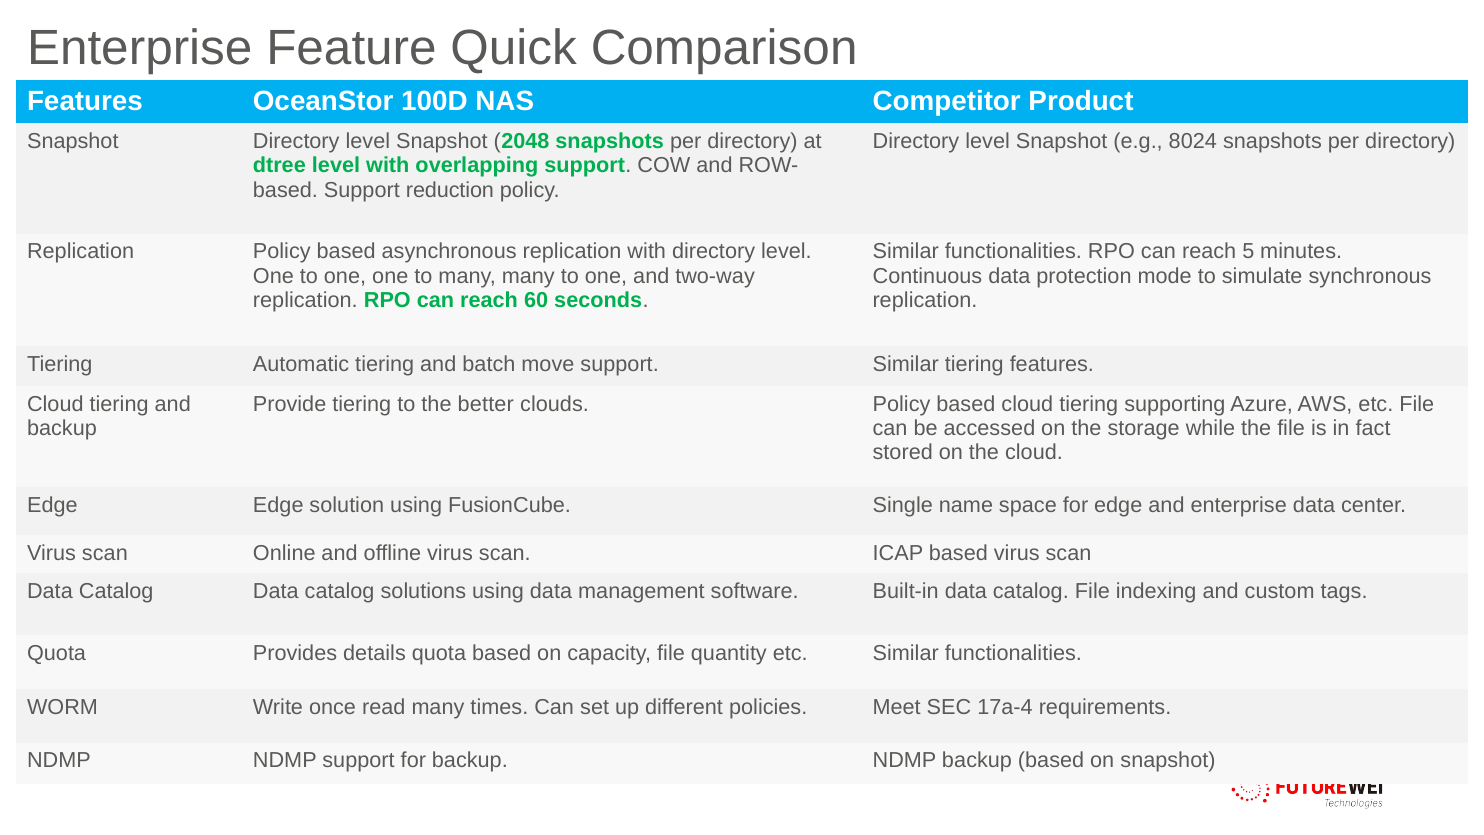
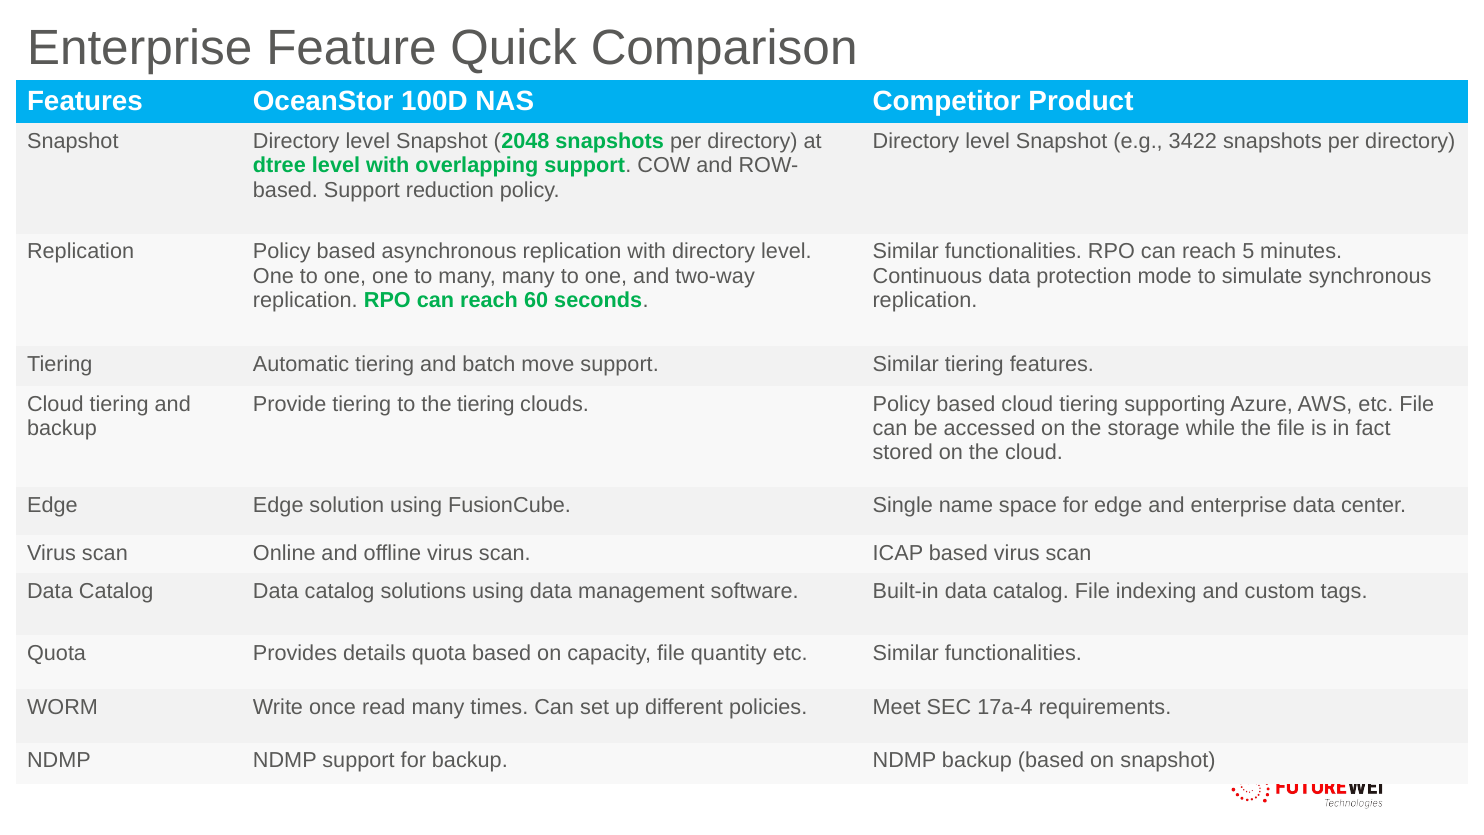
8024: 8024 -> 3422 (1193, 141)
the better: better -> tiering (486, 404)
